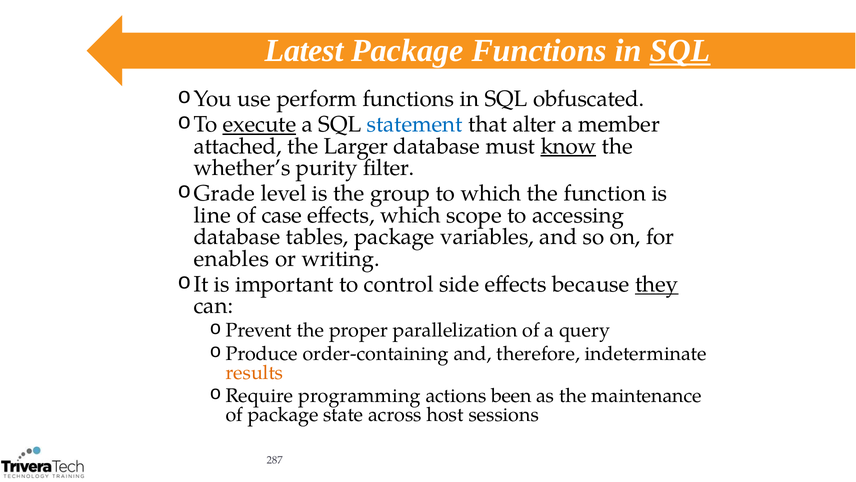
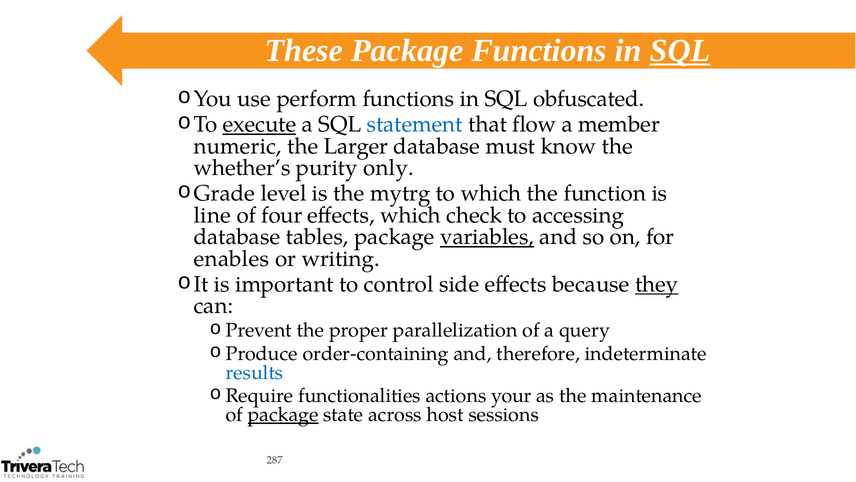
Latest: Latest -> These (304, 50)
alter: alter -> flow (534, 124)
attached: attached -> numeric (238, 146)
know underline: present -> none (568, 146)
filter: filter -> only (389, 168)
group: group -> mytrg (400, 193)
case: case -> four (282, 215)
scope: scope -> check (474, 215)
variables underline: none -> present (487, 237)
results colour: orange -> blue (255, 372)
programming: programming -> functionalities (359, 395)
been: been -> your (511, 395)
package underline: none -> present (283, 414)
